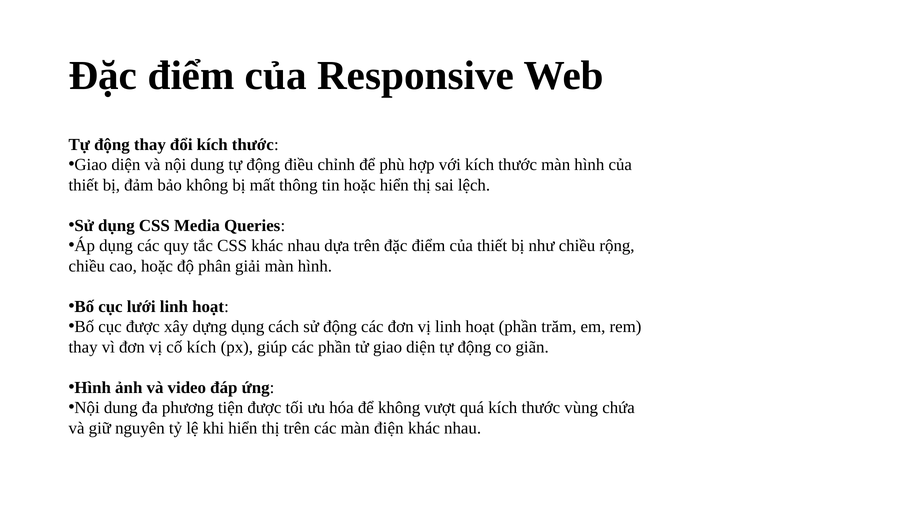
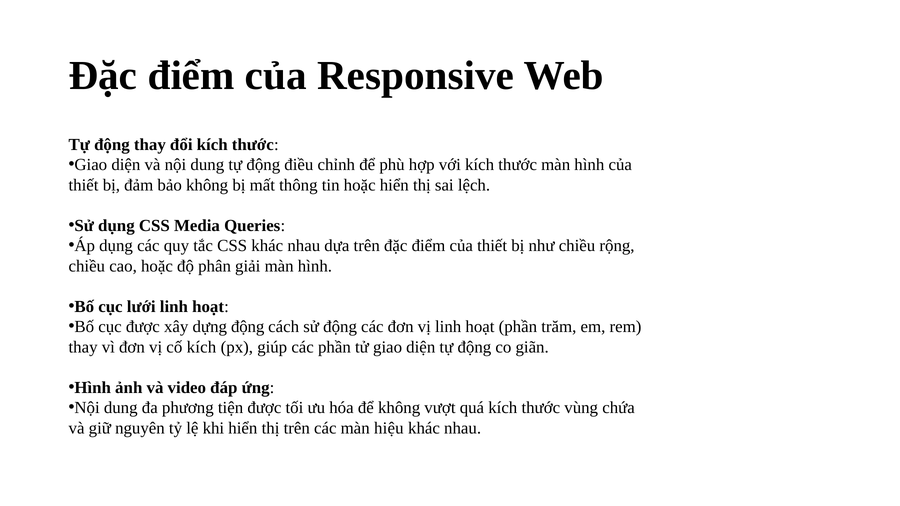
dựng dụng: dụng -> động (248, 327)
điện: điện -> hiệu (389, 428)
